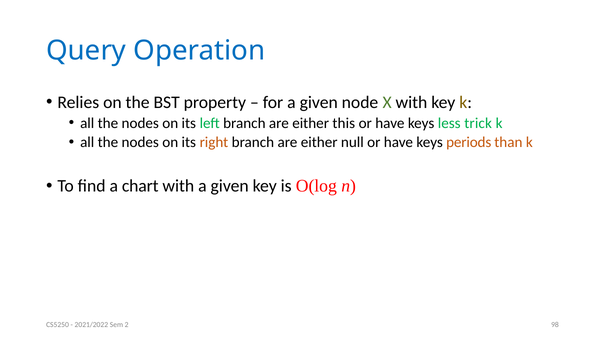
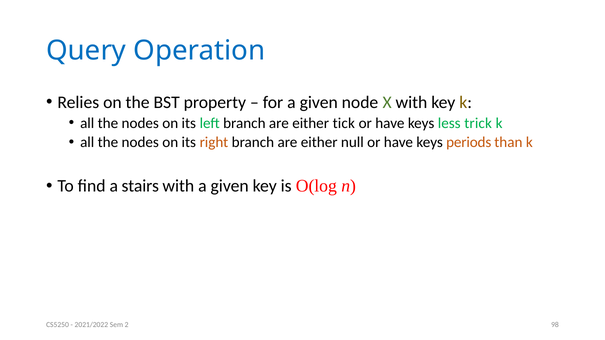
this: this -> tick (344, 123)
chart: chart -> stairs (140, 186)
